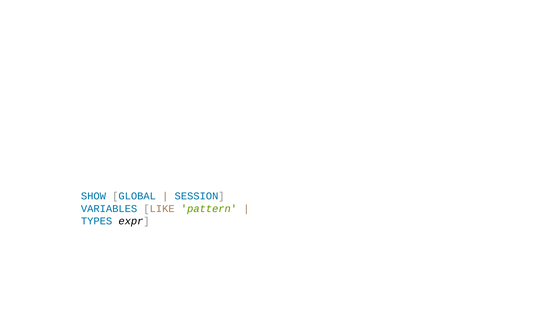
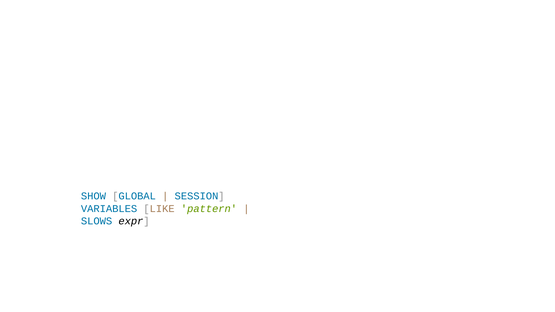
TYPES: TYPES -> SLOWS (97, 221)
